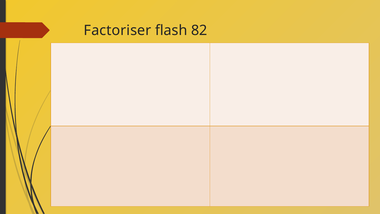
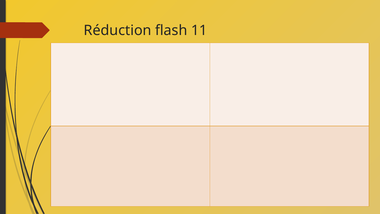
Factoriser: Factoriser -> Réduction (118, 30)
82: 82 -> 11 (199, 30)
